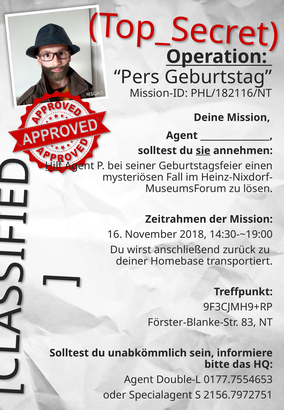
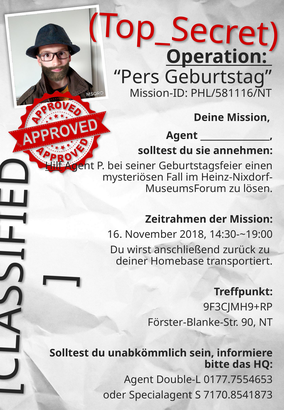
PHL/182116/NT: PHL/182116/NT -> PHL/581116/NT (231, 93)
sie underline: present -> none (203, 151)
83: 83 -> 90 (249, 323)
2156.7972751: 2156.7972751 -> 7170.8541873 (238, 395)
